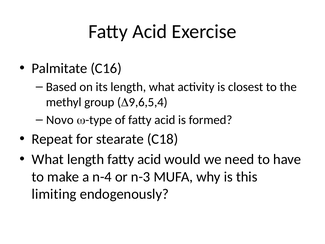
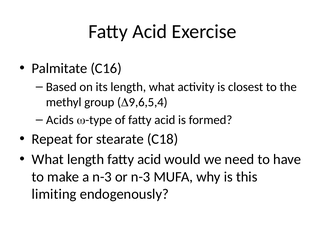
Novo: Novo -> Acids (60, 120)
a n-4: n-4 -> n-3 (102, 177)
